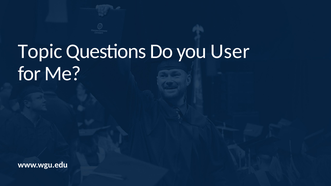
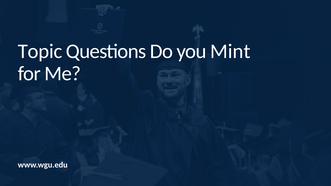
User: User -> Mint (230, 51)
